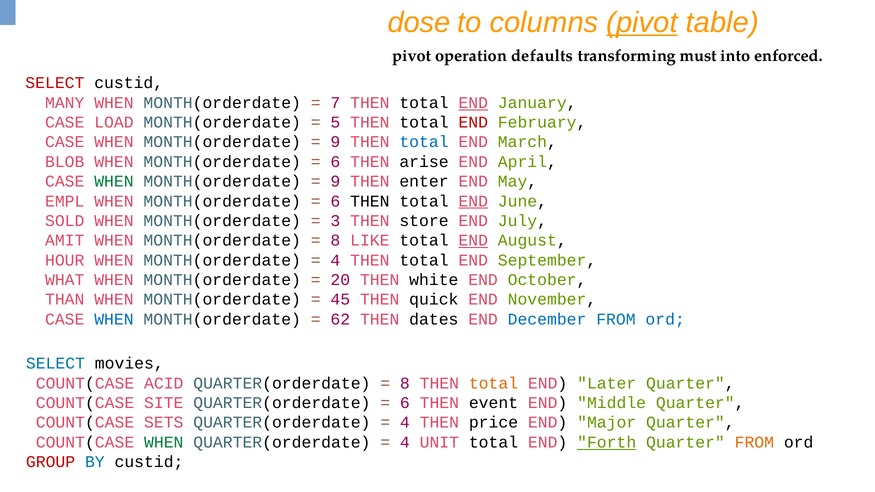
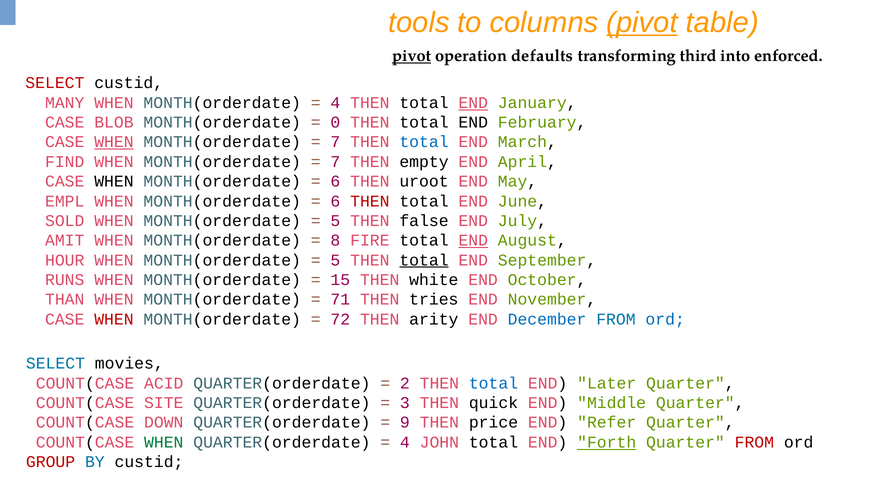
dose: dose -> tools (419, 23)
pivot underline: none -> present (412, 56)
must: must -> third (698, 56)
7: 7 -> 4 (335, 103)
LOAD: LOAD -> BLOB (114, 122)
5: 5 -> 0 (335, 122)
END colour: red -> black (473, 122)
WHEN underline: none -> present (114, 142)
9: 9 -> 7 (335, 142)
BLOB: BLOB -> FIND (65, 162)
6: 6 -> 7 (335, 162)
arise: arise -> empty (424, 162)
WHEN colour: green -> black (114, 182)
9: 9 -> 6 (335, 182)
enter: enter -> uroot (424, 182)
THEN colour: black -> red (370, 201)
END underline: present -> none (473, 201)
3: 3 -> 5 (335, 221)
store: store -> false (424, 221)
LIKE: LIKE -> FIRE (370, 241)
4: 4 -> 5 (335, 260)
total underline: none -> present (424, 260)
WHAT: WHAT -> RUNS (65, 280)
20: 20 -> 15 (340, 280)
45: 45 -> 71 (340, 300)
quick: quick -> tries (434, 300)
WHEN colour: blue -> red (114, 319)
62: 62 -> 72 (340, 319)
dates: dates -> arity (434, 319)
8: 8 -> 2 (405, 383)
total colour: orange -> blue (494, 383)
6: 6 -> 3 (405, 403)
event: event -> quick (494, 403)
SETS: SETS -> DOWN (164, 423)
4: 4 -> 9 (405, 423)
Major: Major -> Refer (607, 423)
UNIT: UNIT -> JOHN (439, 442)
FROM colour: orange -> red (754, 442)
